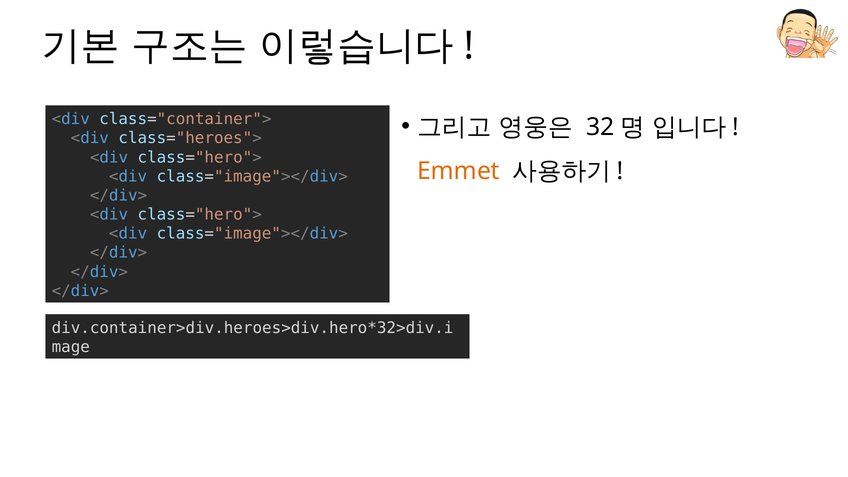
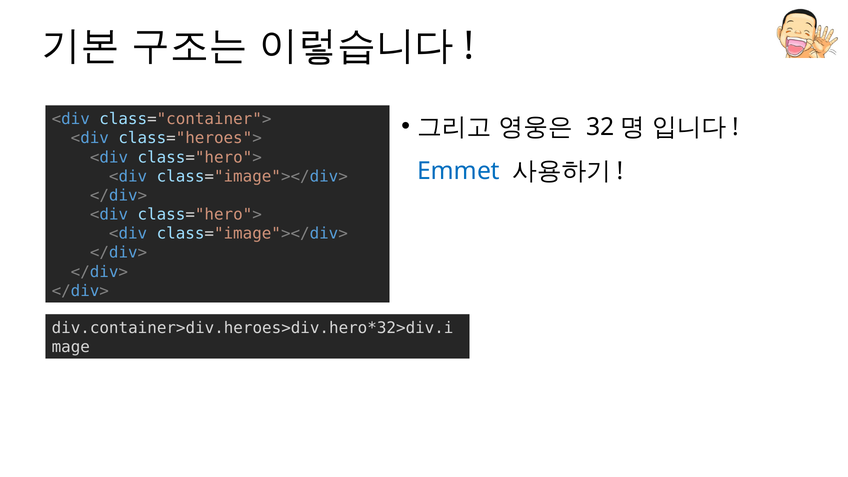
Emmet colour: orange -> blue (459, 171)
